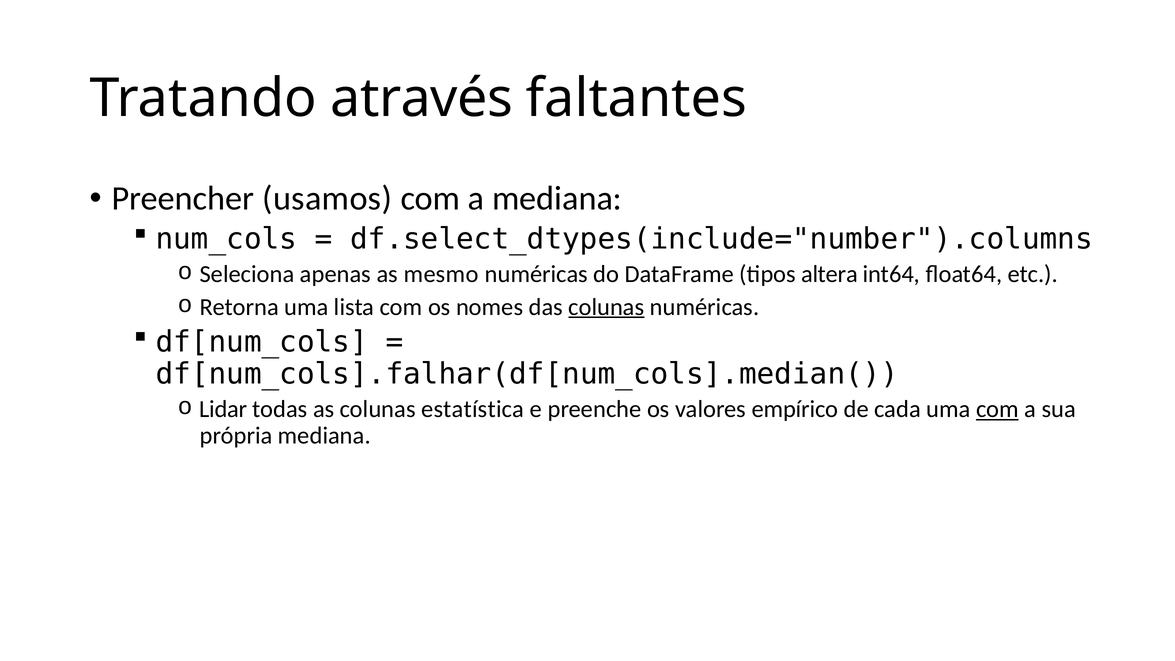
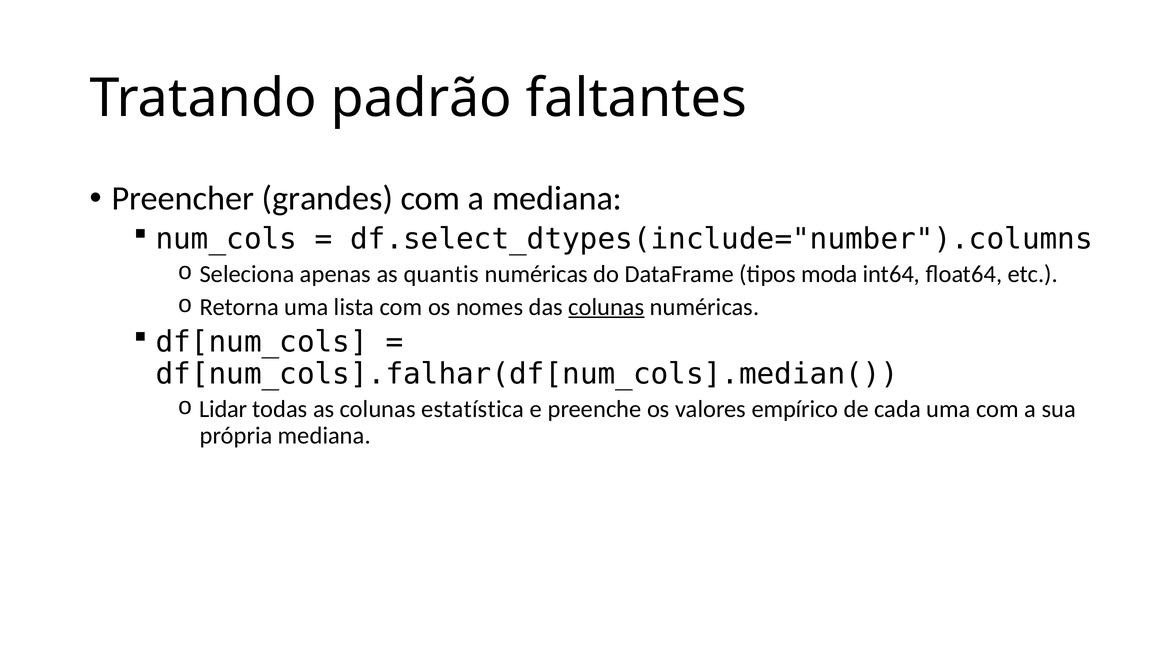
através: através -> padrão (421, 99)
usamos: usamos -> grandes (327, 199)
mesmo: mesmo -> quantis (441, 274)
altera: altera -> moda (829, 274)
com underline: present -> none (997, 409)
